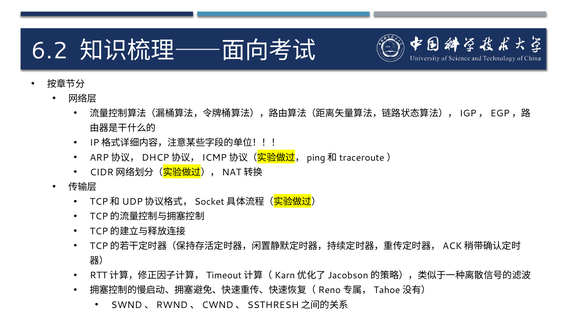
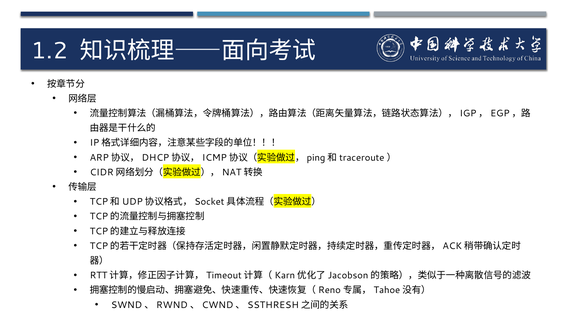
6.2: 6.2 -> 1.2 (50, 51)
